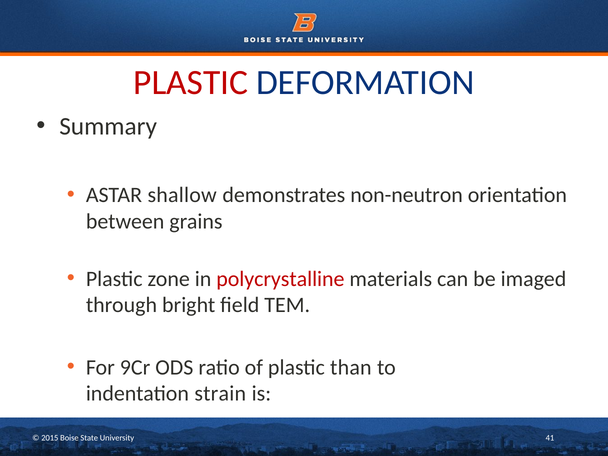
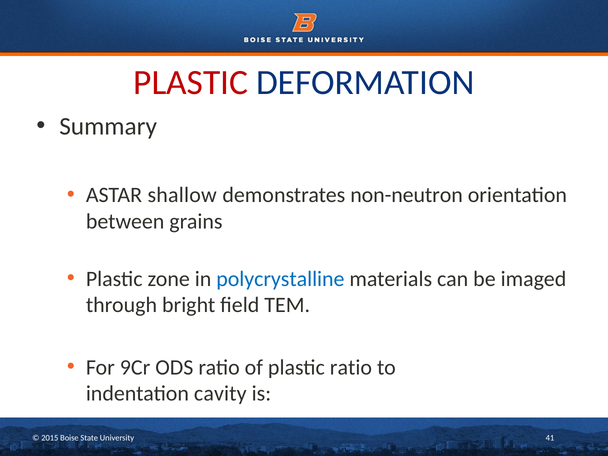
polycrystalline colour: red -> blue (280, 279)
plastic than: than -> ratio (351, 367)
strain: strain -> cavity (220, 394)
